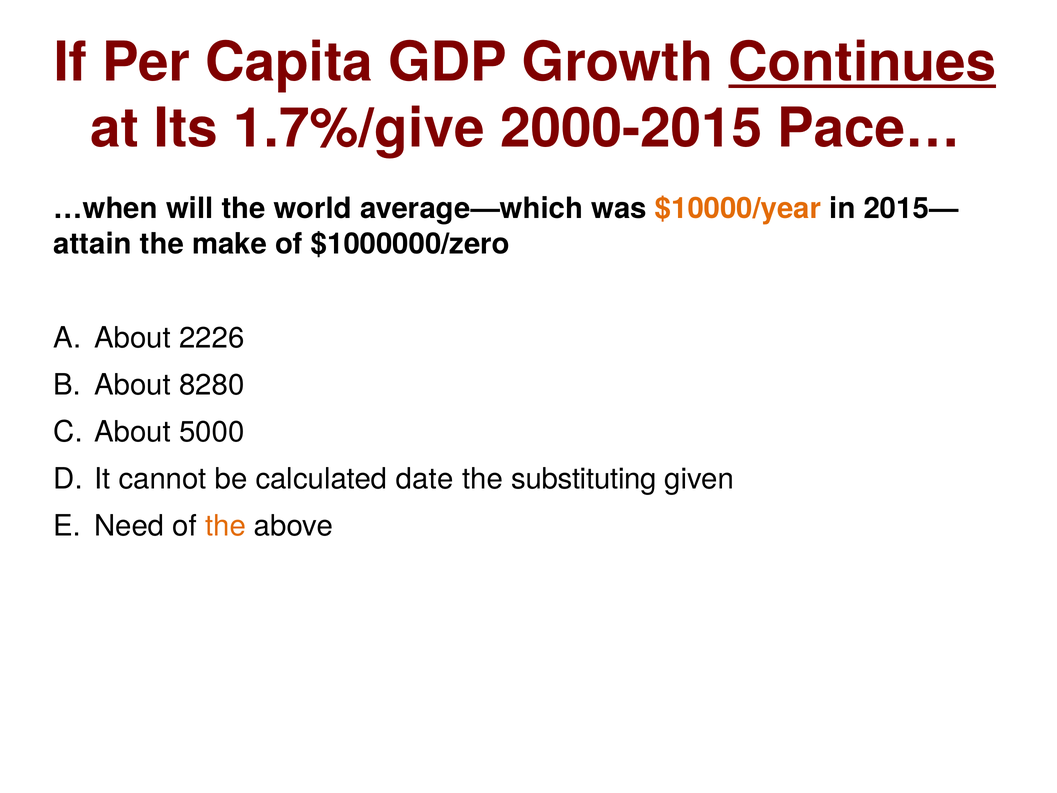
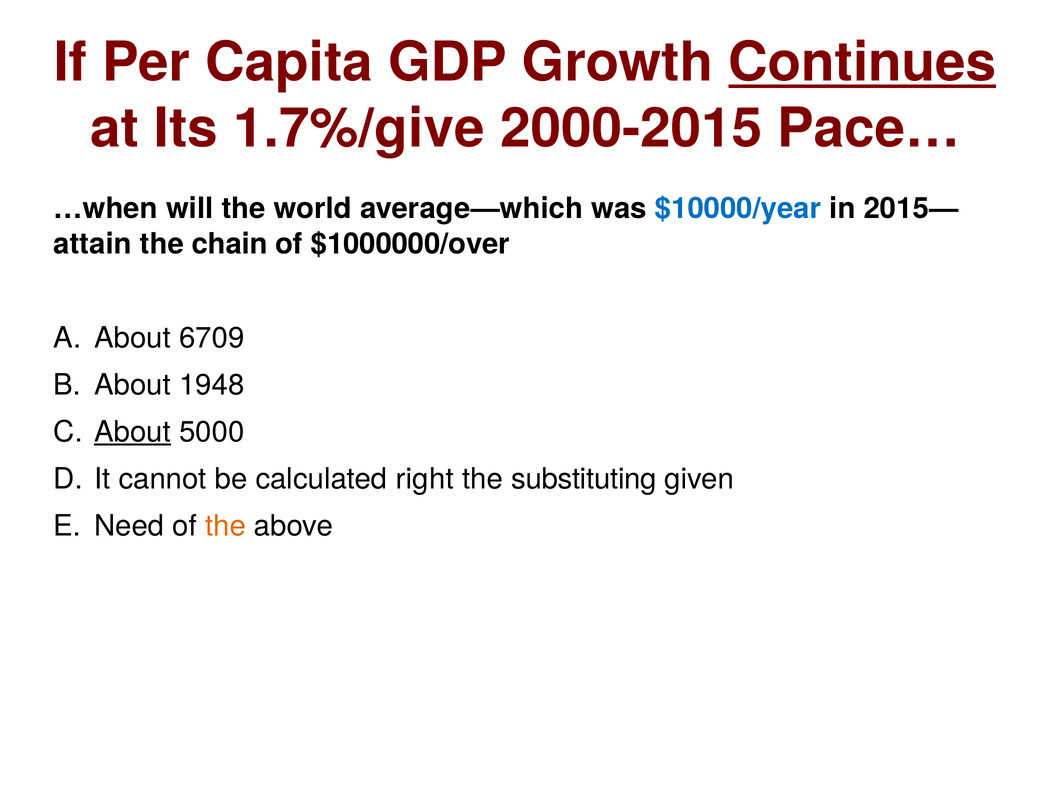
$10000/year colour: orange -> blue (738, 208)
make: make -> chain (230, 244)
$1000000/zero: $1000000/zero -> $1000000/over (410, 244)
2226: 2226 -> 6709 (212, 338)
8280: 8280 -> 1948 (212, 385)
About underline: none -> present (133, 432)
date: date -> right (425, 479)
